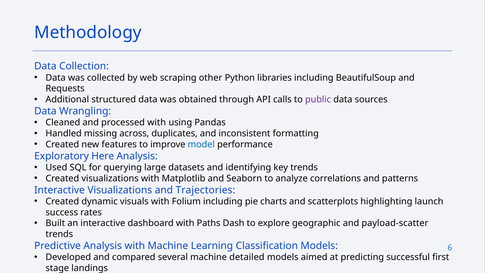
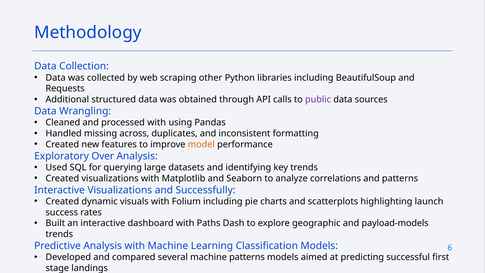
model colour: blue -> orange (201, 144)
Here: Here -> Over (103, 156)
Trajectories: Trajectories -> Successfully (206, 190)
payload-scatter: payload-scatter -> payload-models (395, 223)
machine detailed: detailed -> patterns (247, 257)
